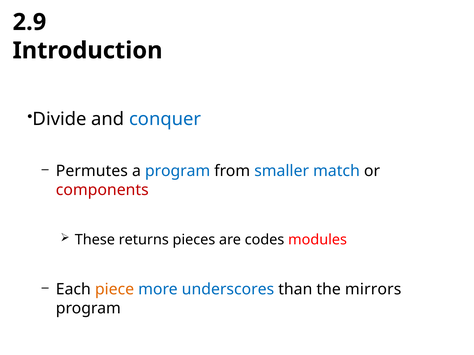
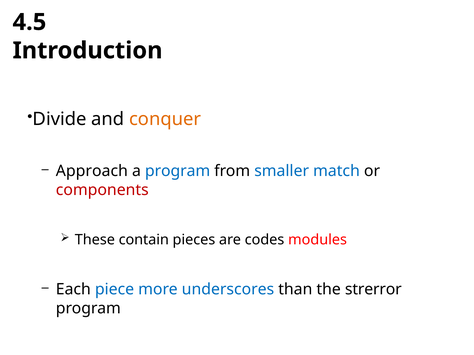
2.9: 2.9 -> 4.5 (29, 22)
conquer colour: blue -> orange (165, 119)
Permutes: Permutes -> Approach (92, 171)
returns: returns -> contain (144, 240)
piece colour: orange -> blue (115, 290)
mirrors: mirrors -> strerror (373, 290)
